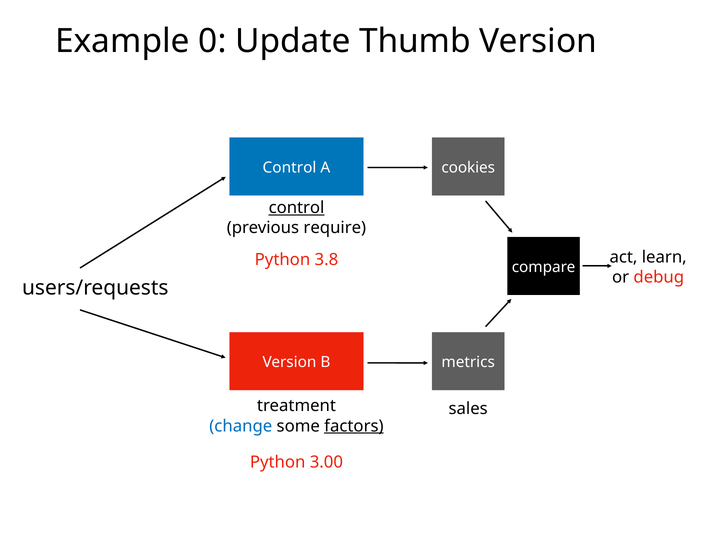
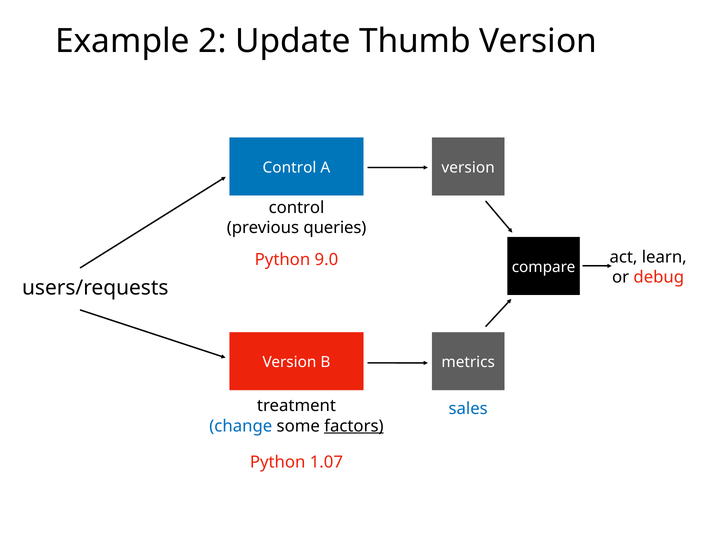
0: 0 -> 2 (212, 41)
cookies: cookies -> version (468, 168)
control underline: present -> none (297, 208)
require: require -> queries (335, 228)
3.8: 3.8 -> 9.0 (326, 260)
sales colour: black -> blue (468, 409)
3.00: 3.00 -> 1.07 (326, 462)
